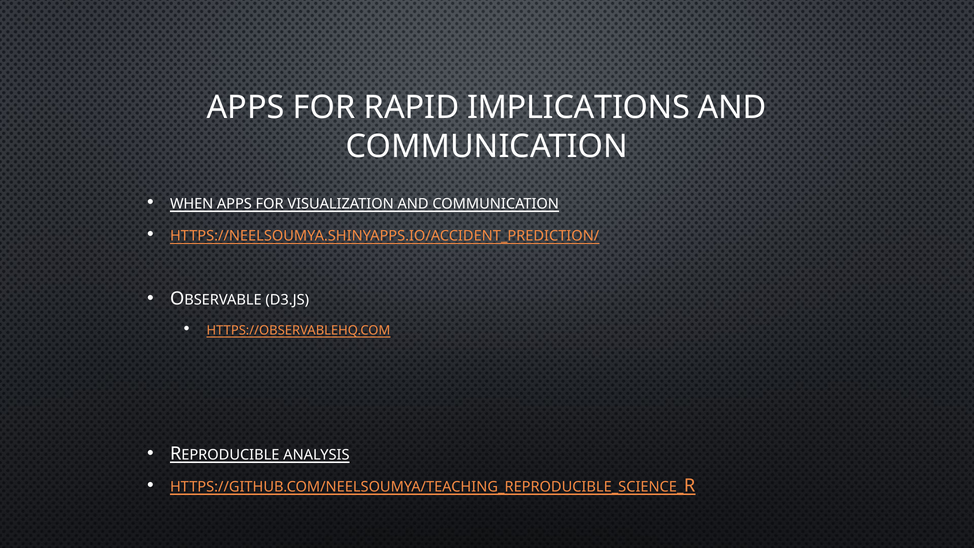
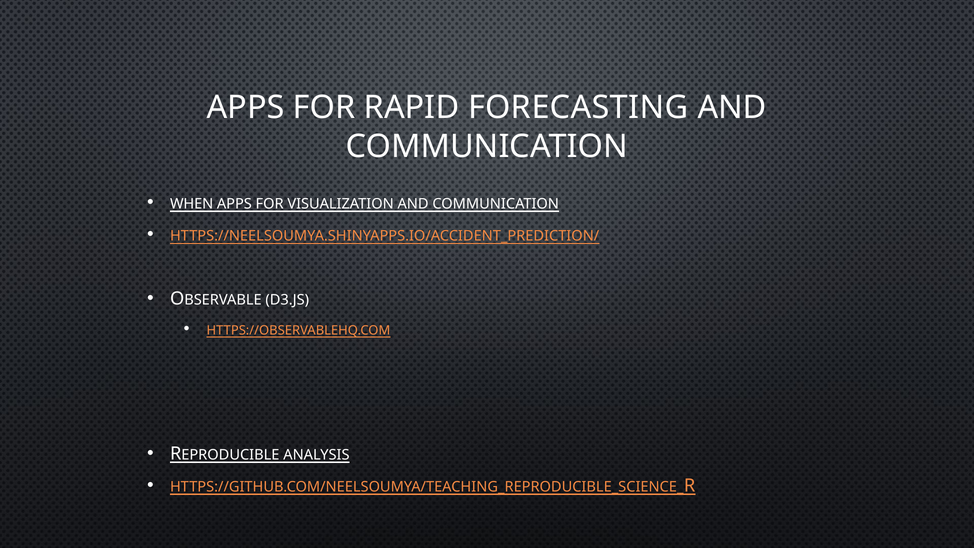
IMPLICATIONS: IMPLICATIONS -> FORECASTING (578, 108)
